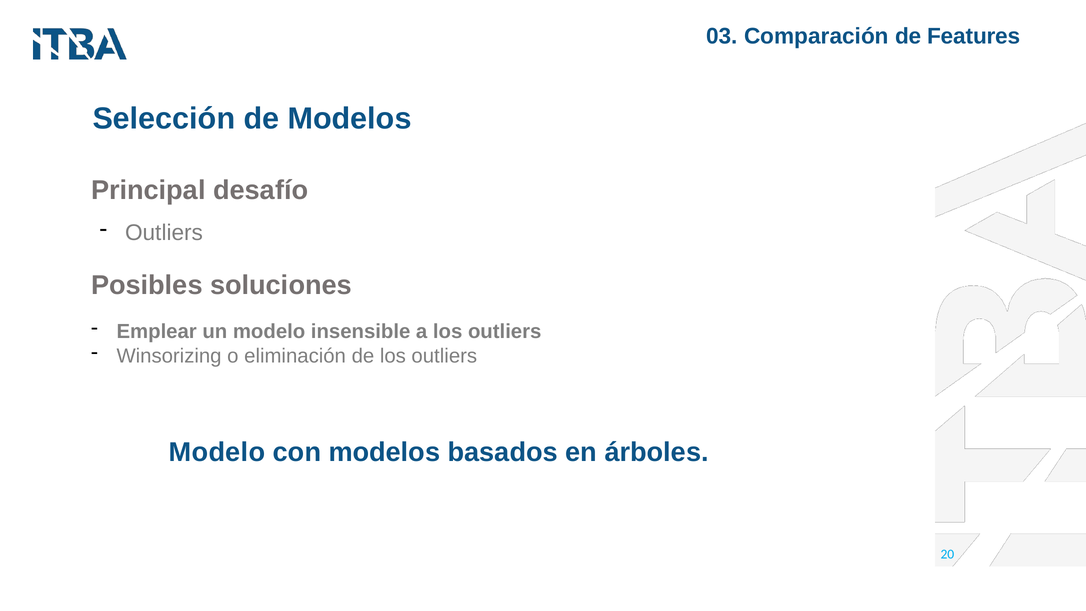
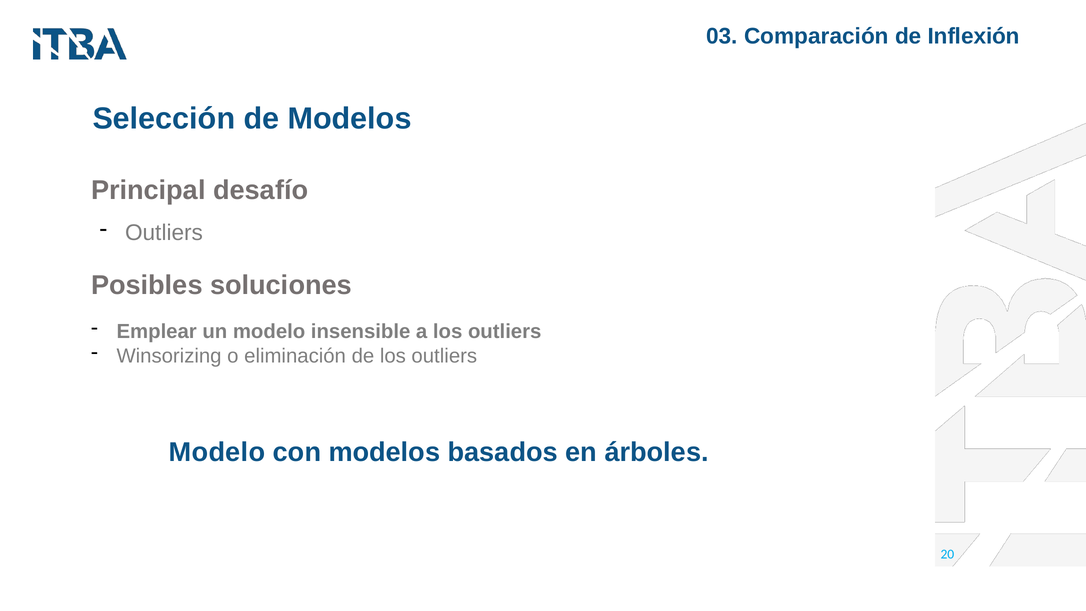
Features: Features -> Inflexión (974, 36)
